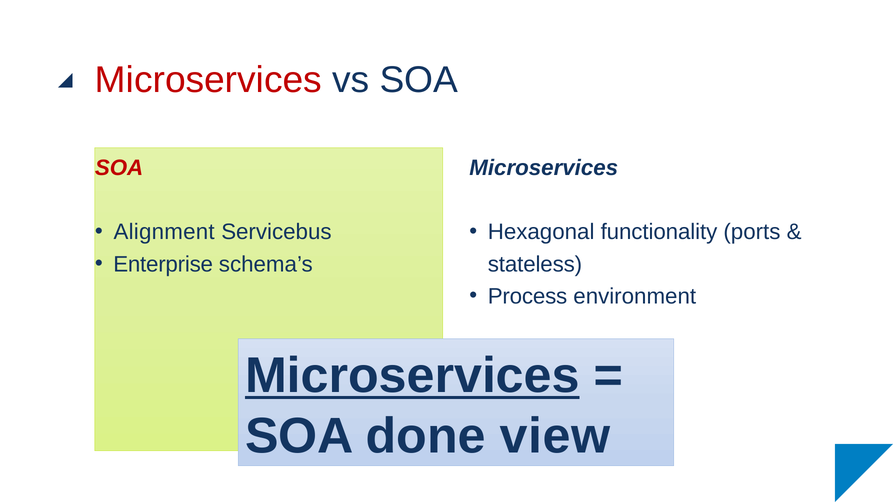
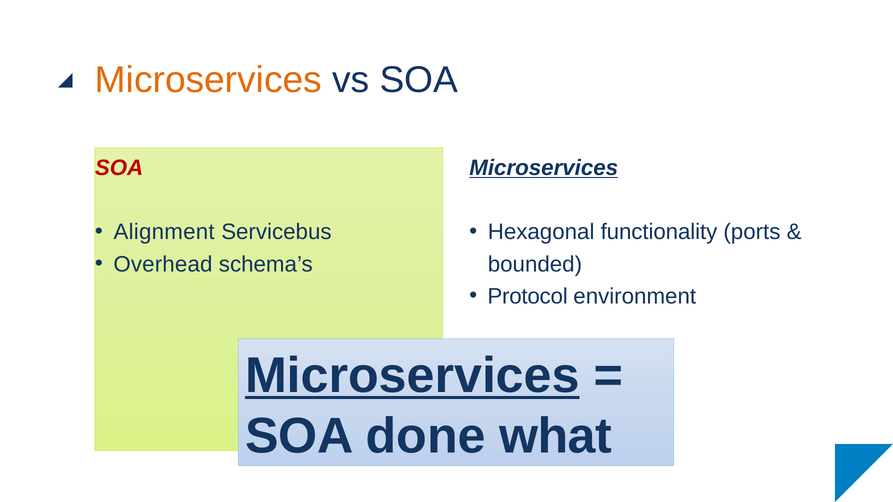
Microservices colour: red -> orange (208, 80)
Microservices underline: none -> present (544, 168)
Enterprise: Enterprise -> Overhead (163, 264)
stateless: stateless -> bounded (535, 264)
Process: Process -> Protocol (528, 297)
view: view -> what (556, 436)
